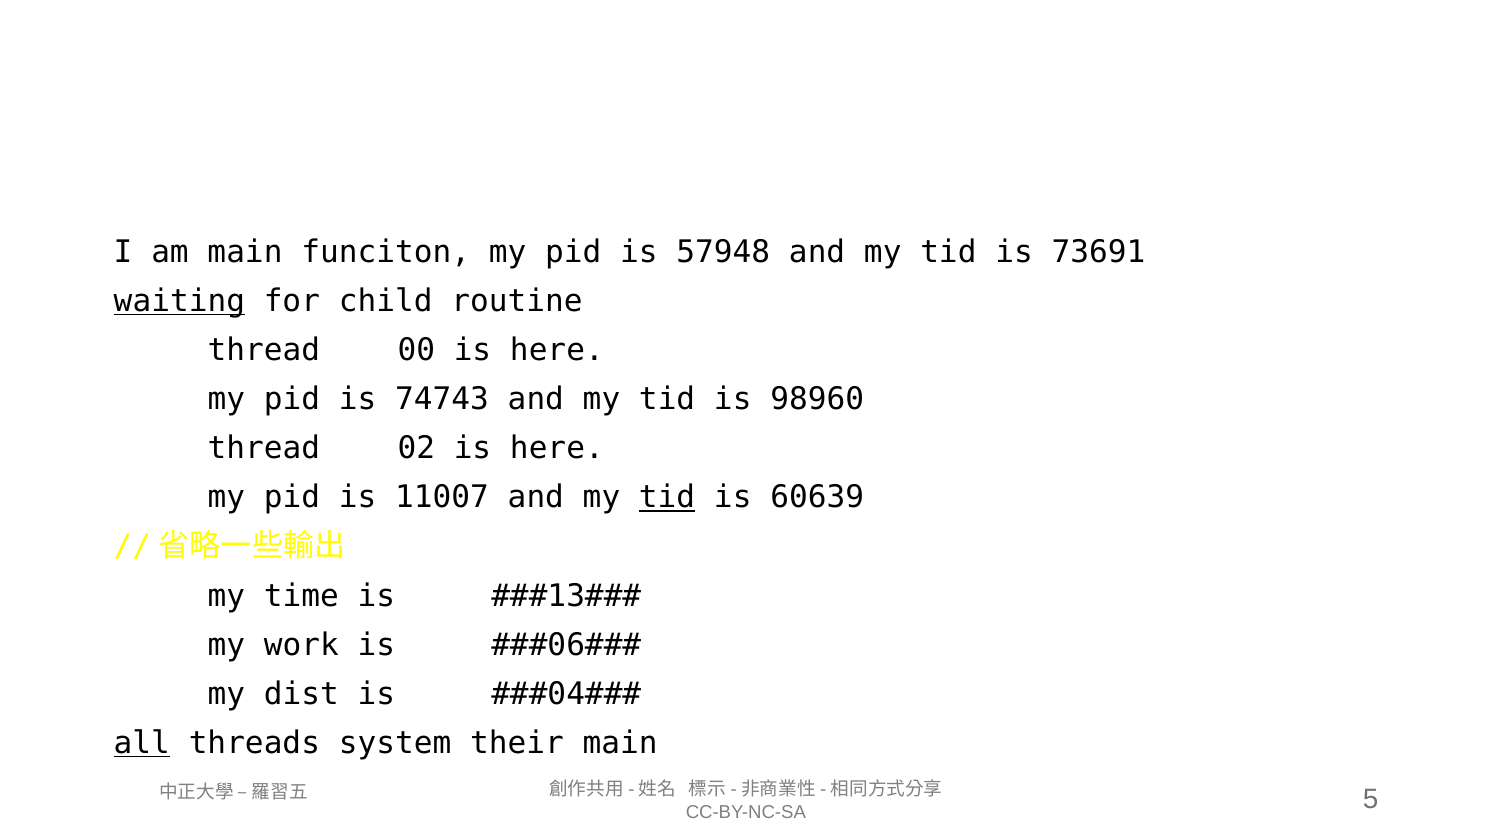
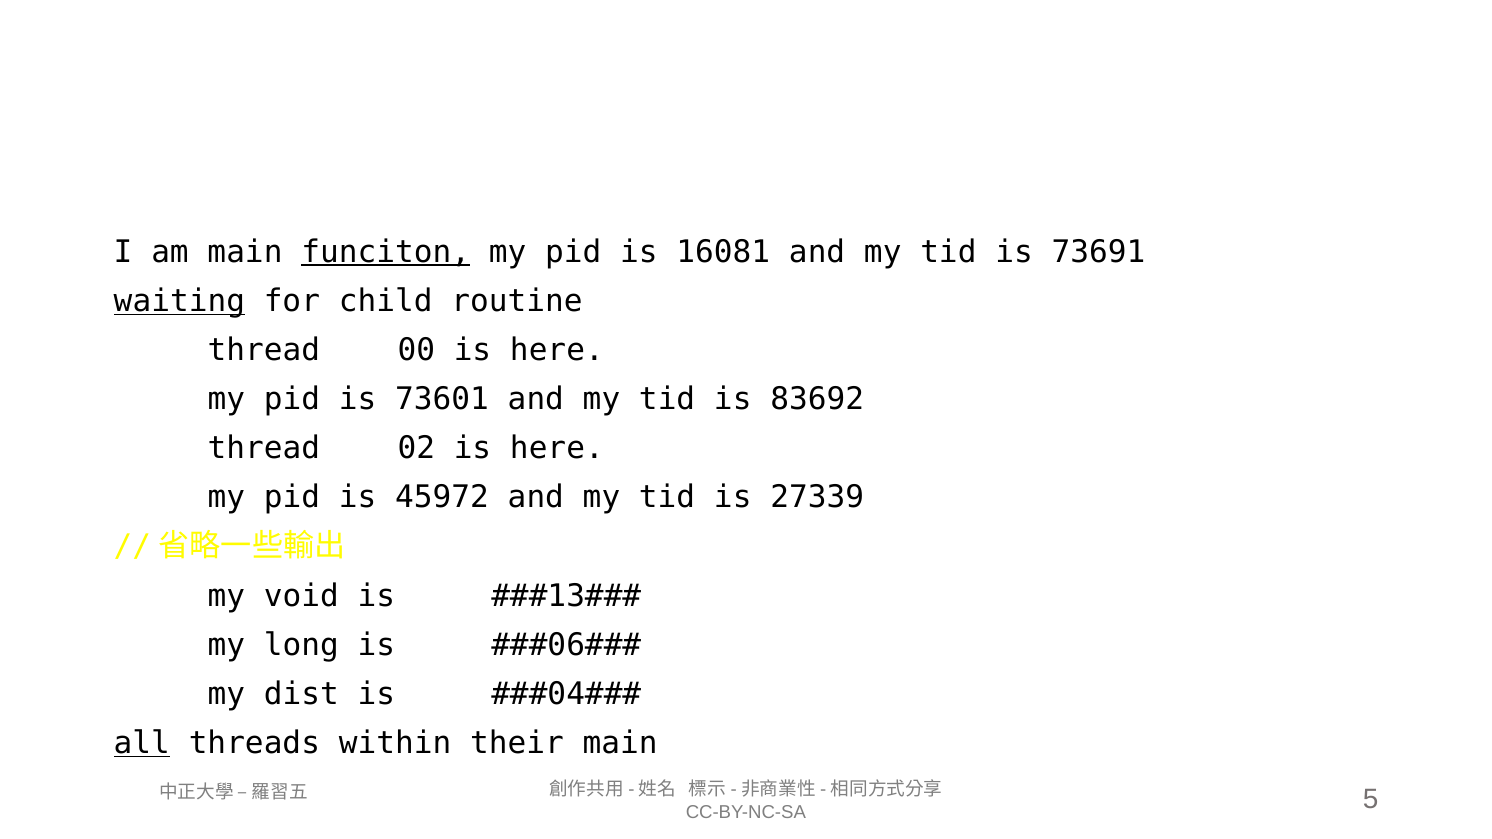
funciton underline: none -> present (386, 252)
57948: 57948 -> 16081 (723, 252)
74743: 74743 -> 73601 (442, 399)
98960: 98960 -> 83692 (817, 399)
11007: 11007 -> 45972 (442, 498)
tid underline: present -> none (667, 498)
60639: 60639 -> 27339 (817, 498)
time: time -> void (301, 596)
work: work -> long (301, 645)
system: system -> within (395, 743)
